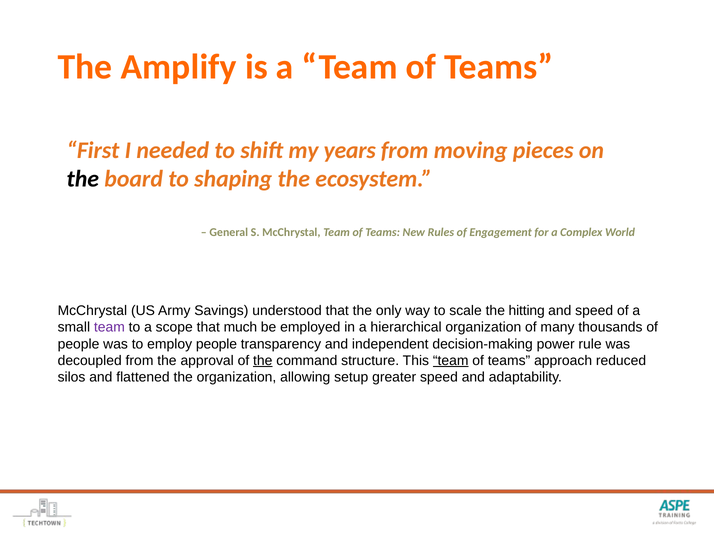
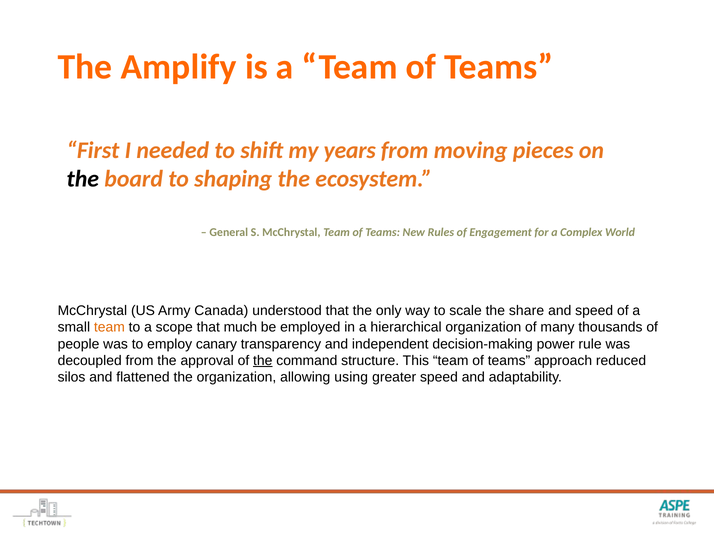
Savings: Savings -> Canada (221, 310)
hitting: hitting -> share (527, 310)
team colour: purple -> orange (109, 327)
employ people: people -> canary (216, 344)
team underline: present -> none (451, 360)
setup: setup -> using (351, 377)
